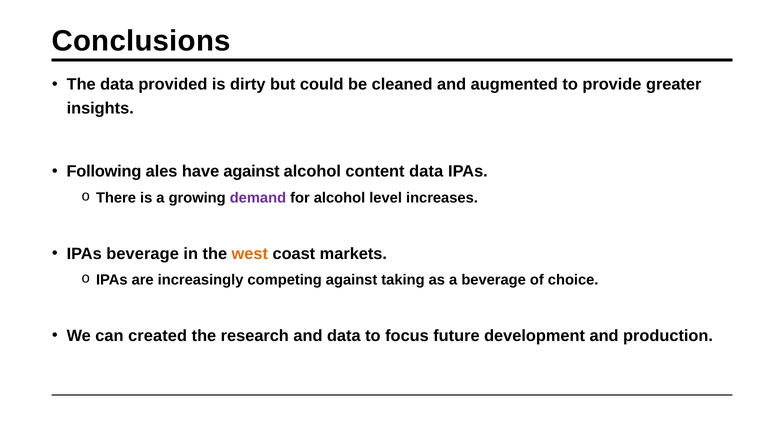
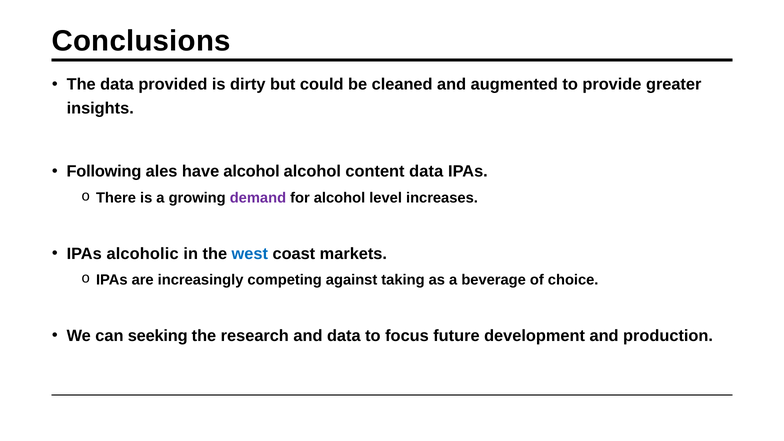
have against: against -> alcohol (252, 172)
IPAs beverage: beverage -> alcoholic (143, 254)
west colour: orange -> blue (250, 254)
created: created -> seeking (158, 336)
